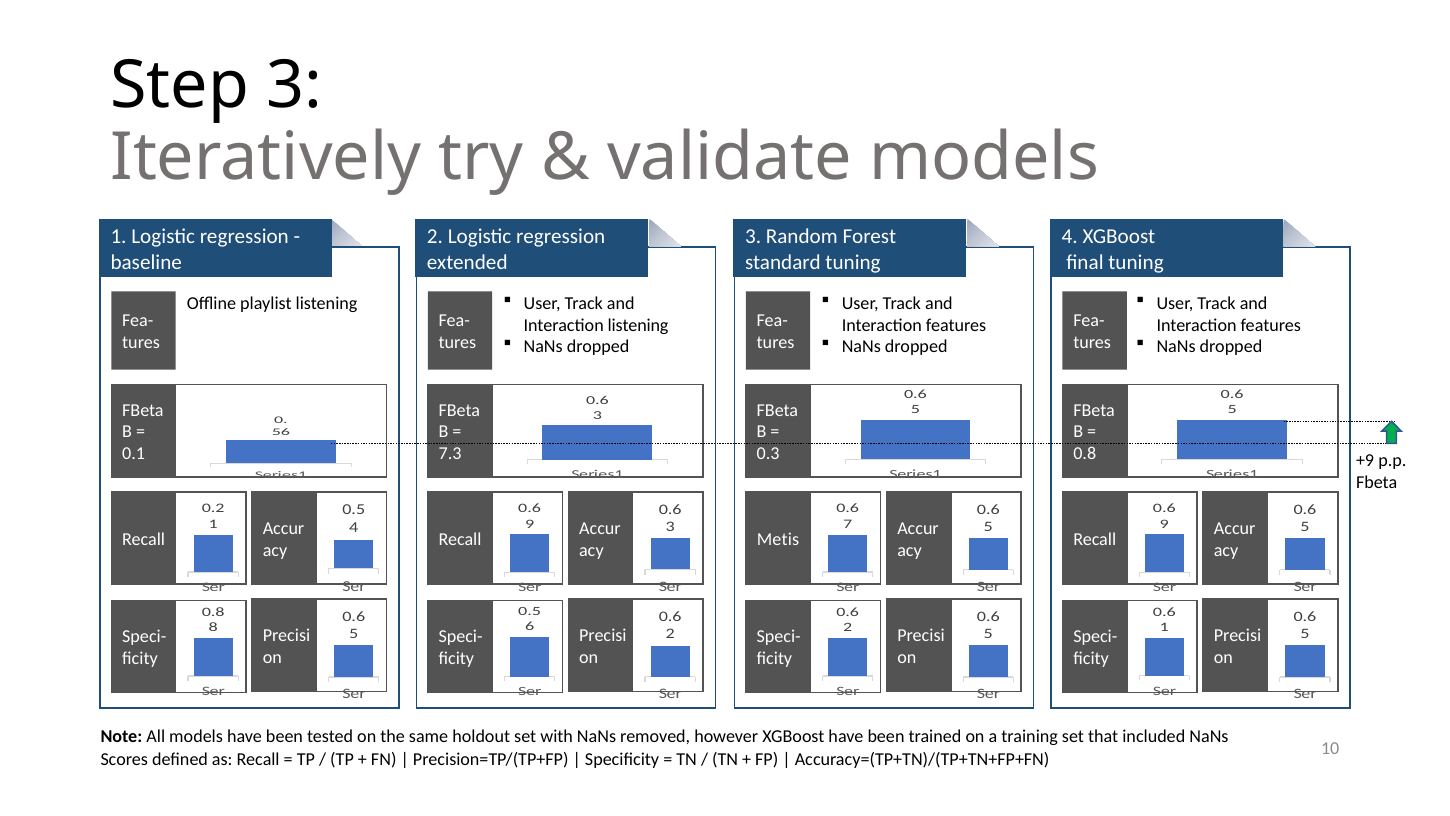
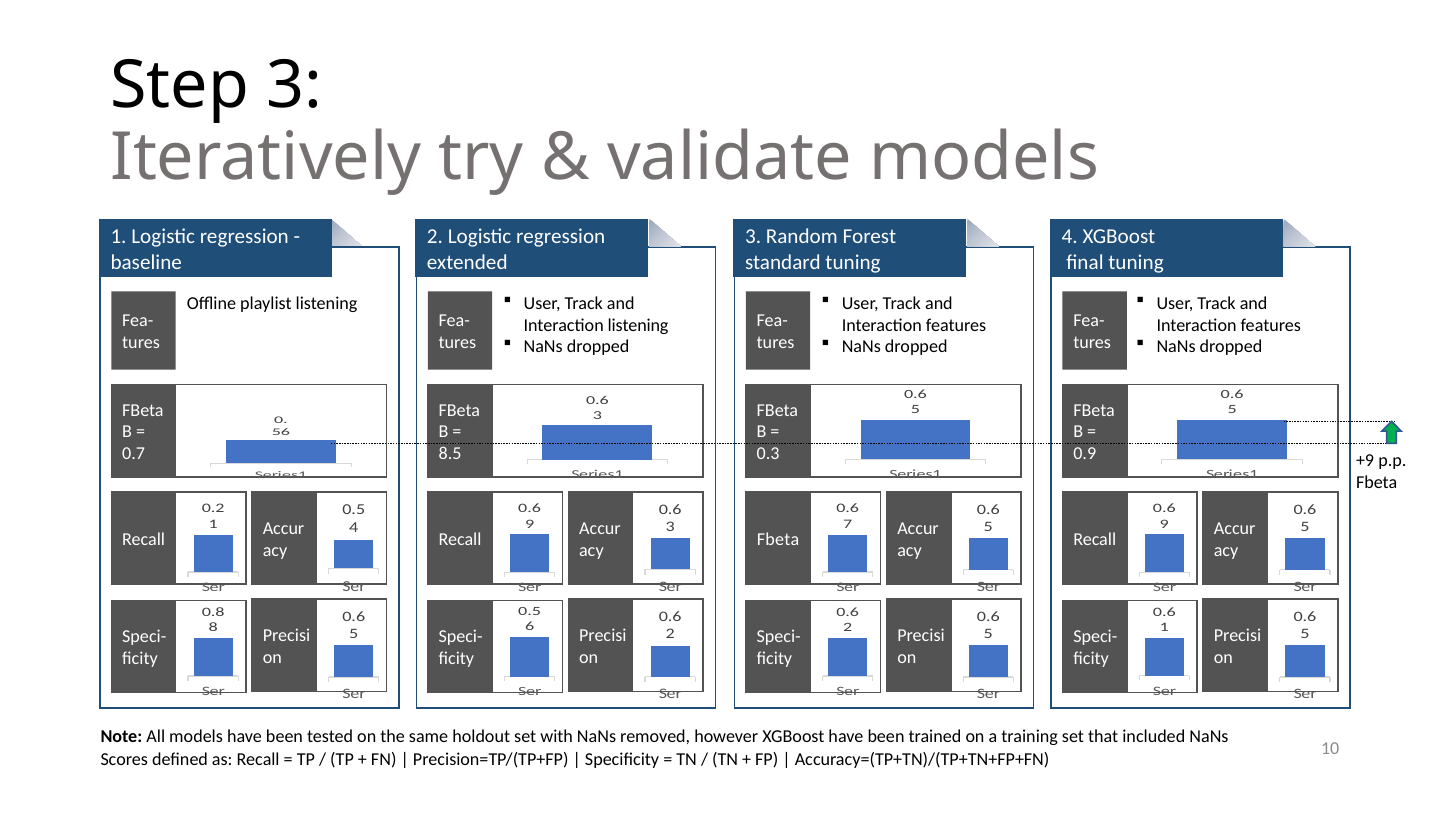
0.1: 0.1 -> 0.7 (134, 454)
7.3: 7.3 -> 8.5 (450, 454)
0.8: 0.8 -> 0.9 (1085, 454)
Metis: Metis -> Fbeta (778, 539)
